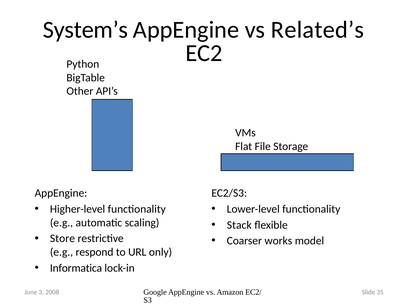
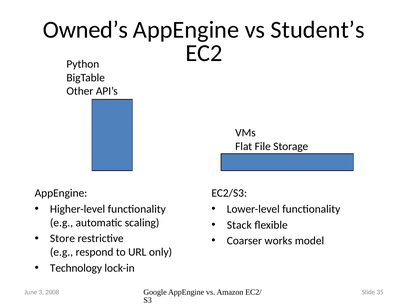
System’s: System’s -> Owned’s (85, 30)
Related’s: Related’s -> Student’s (318, 30)
Informatica: Informatica -> Technology (76, 268)
